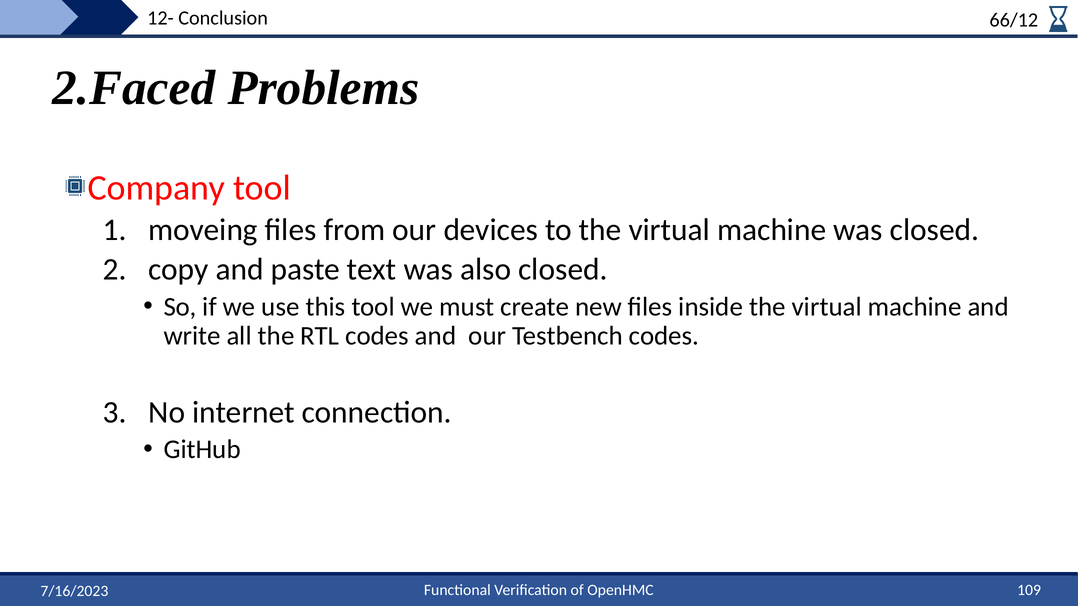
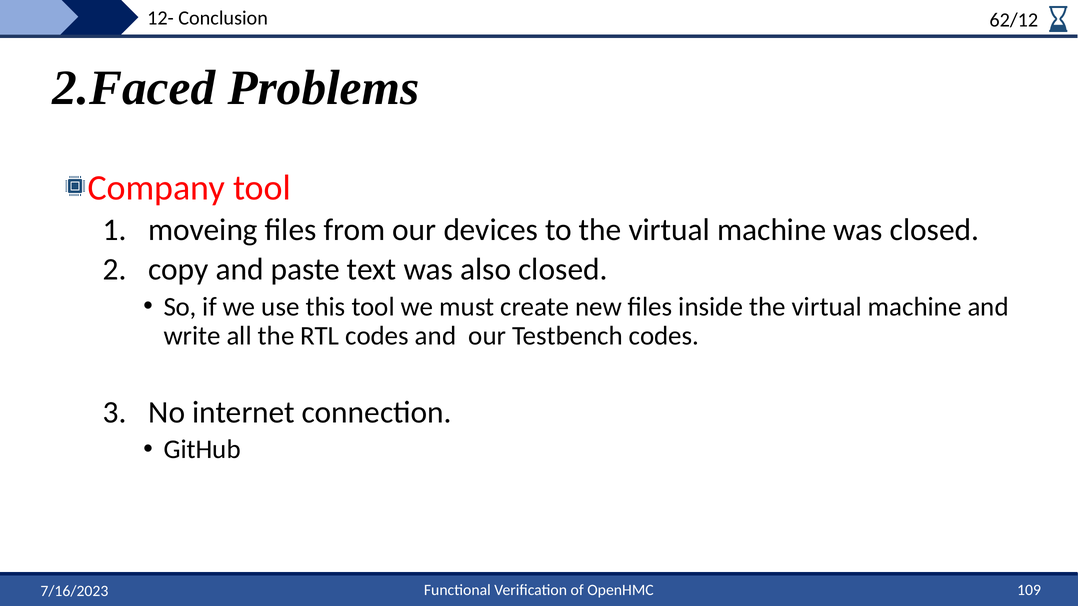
66/12: 66/12 -> 62/12 (1014, 20)
